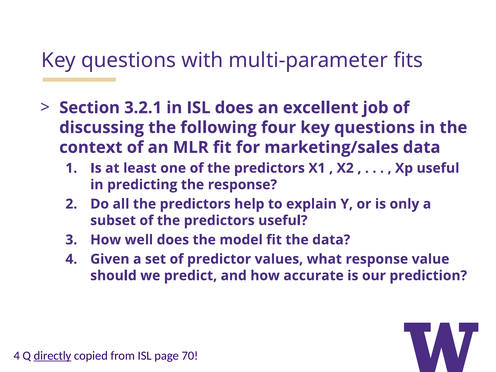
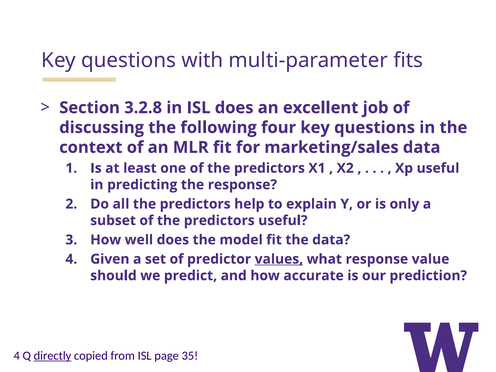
3.2.1: 3.2.1 -> 3.2.8 (143, 108)
values underline: none -> present (279, 259)
70: 70 -> 35 (190, 356)
